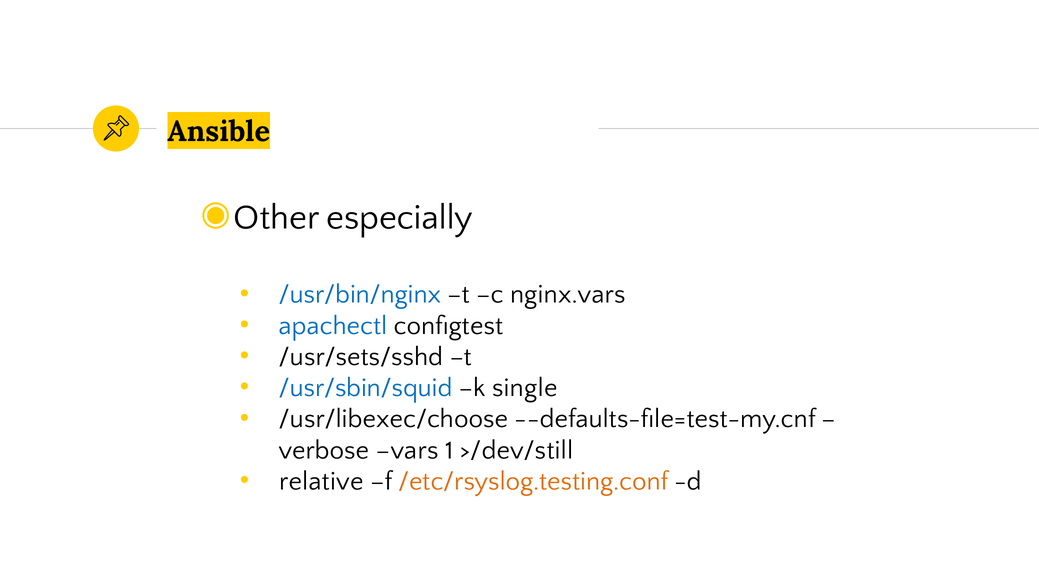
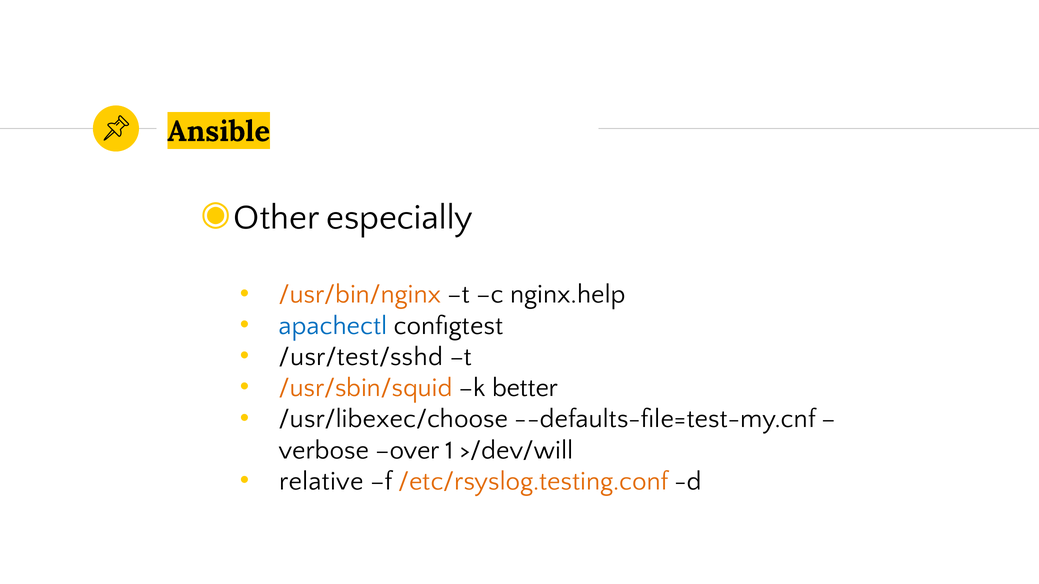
/usr/bin/nginx colour: blue -> orange (360, 295)
nginx.vars: nginx.vars -> nginx.help (568, 295)
/usr/sets/sshd: /usr/sets/sshd -> /usr/test/sshd (361, 357)
/usr/sbin/squid colour: blue -> orange (366, 388)
single: single -> better (525, 388)
vars: vars -> over (407, 450)
>/dev/still: >/dev/still -> >/dev/will (517, 450)
